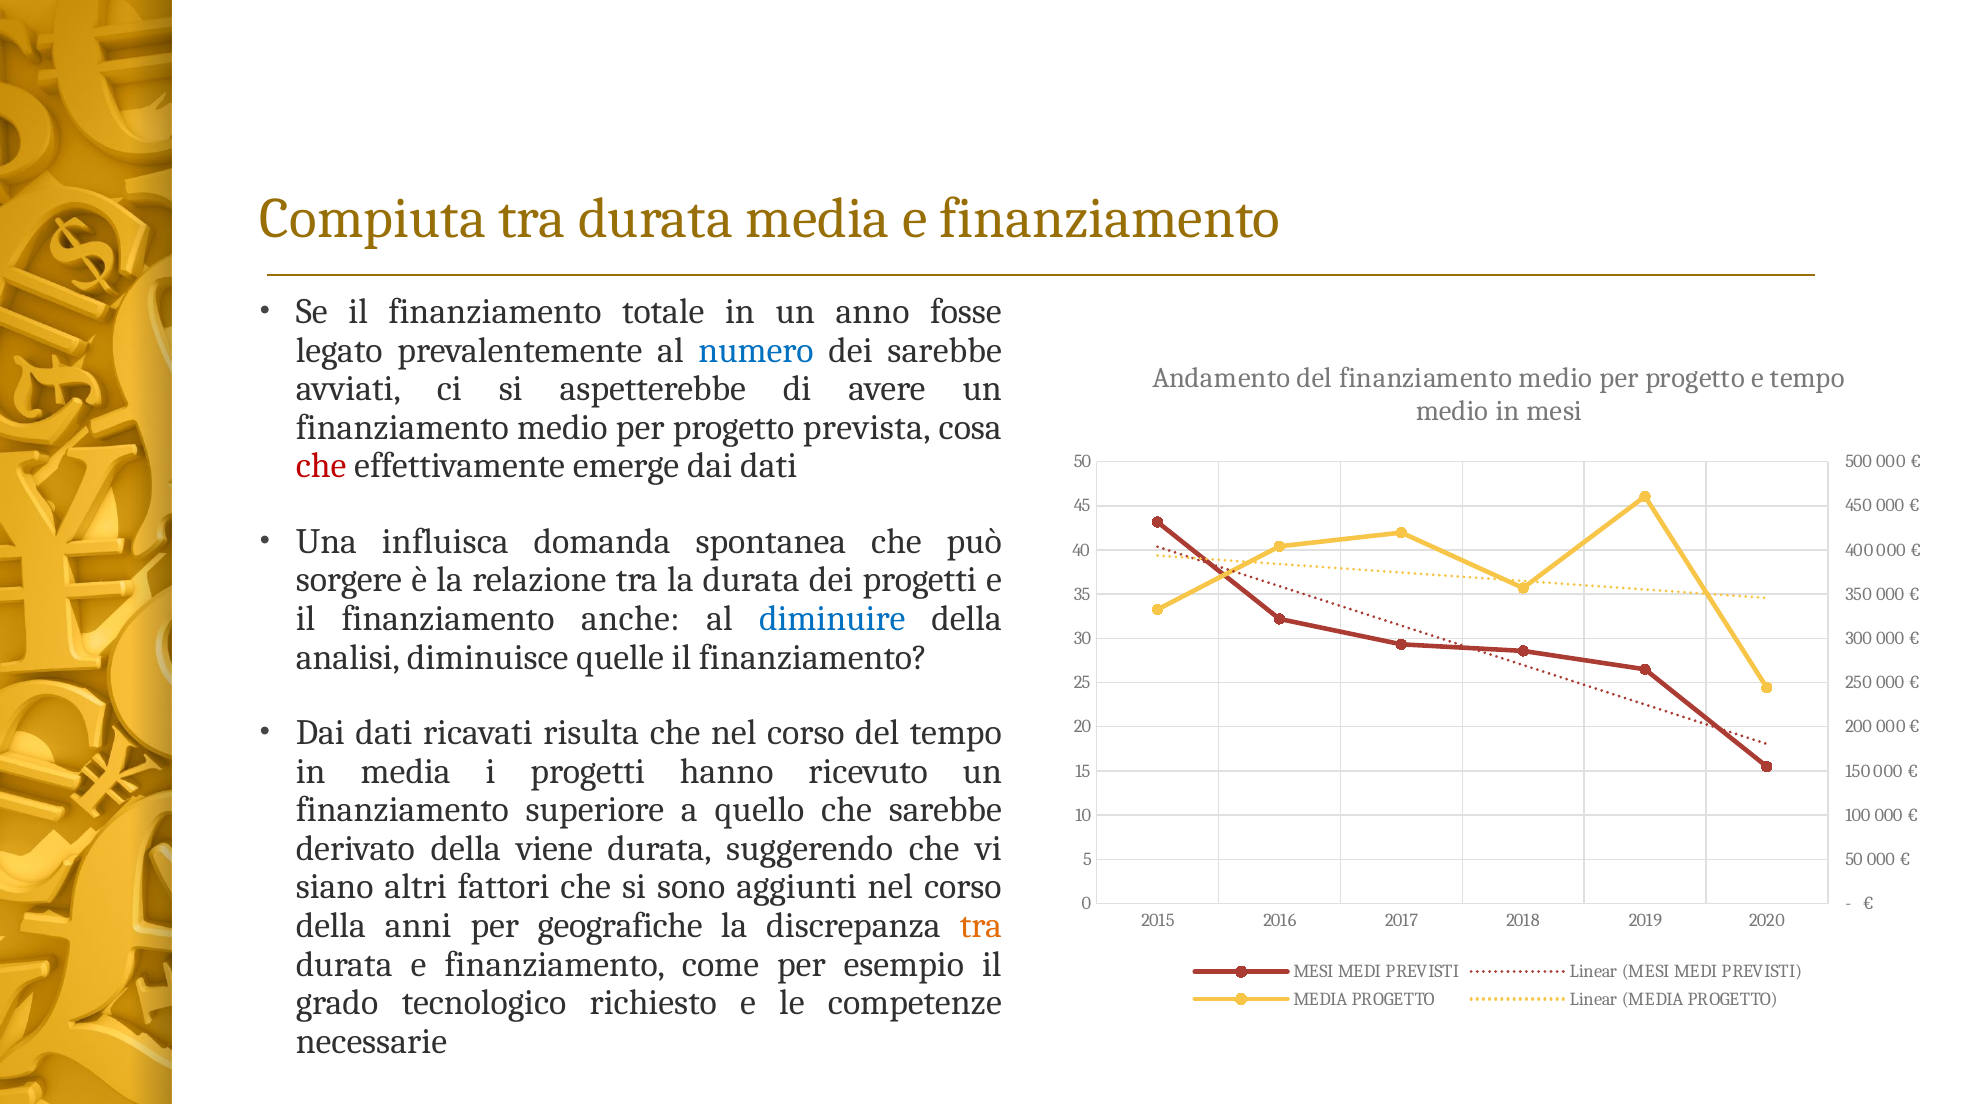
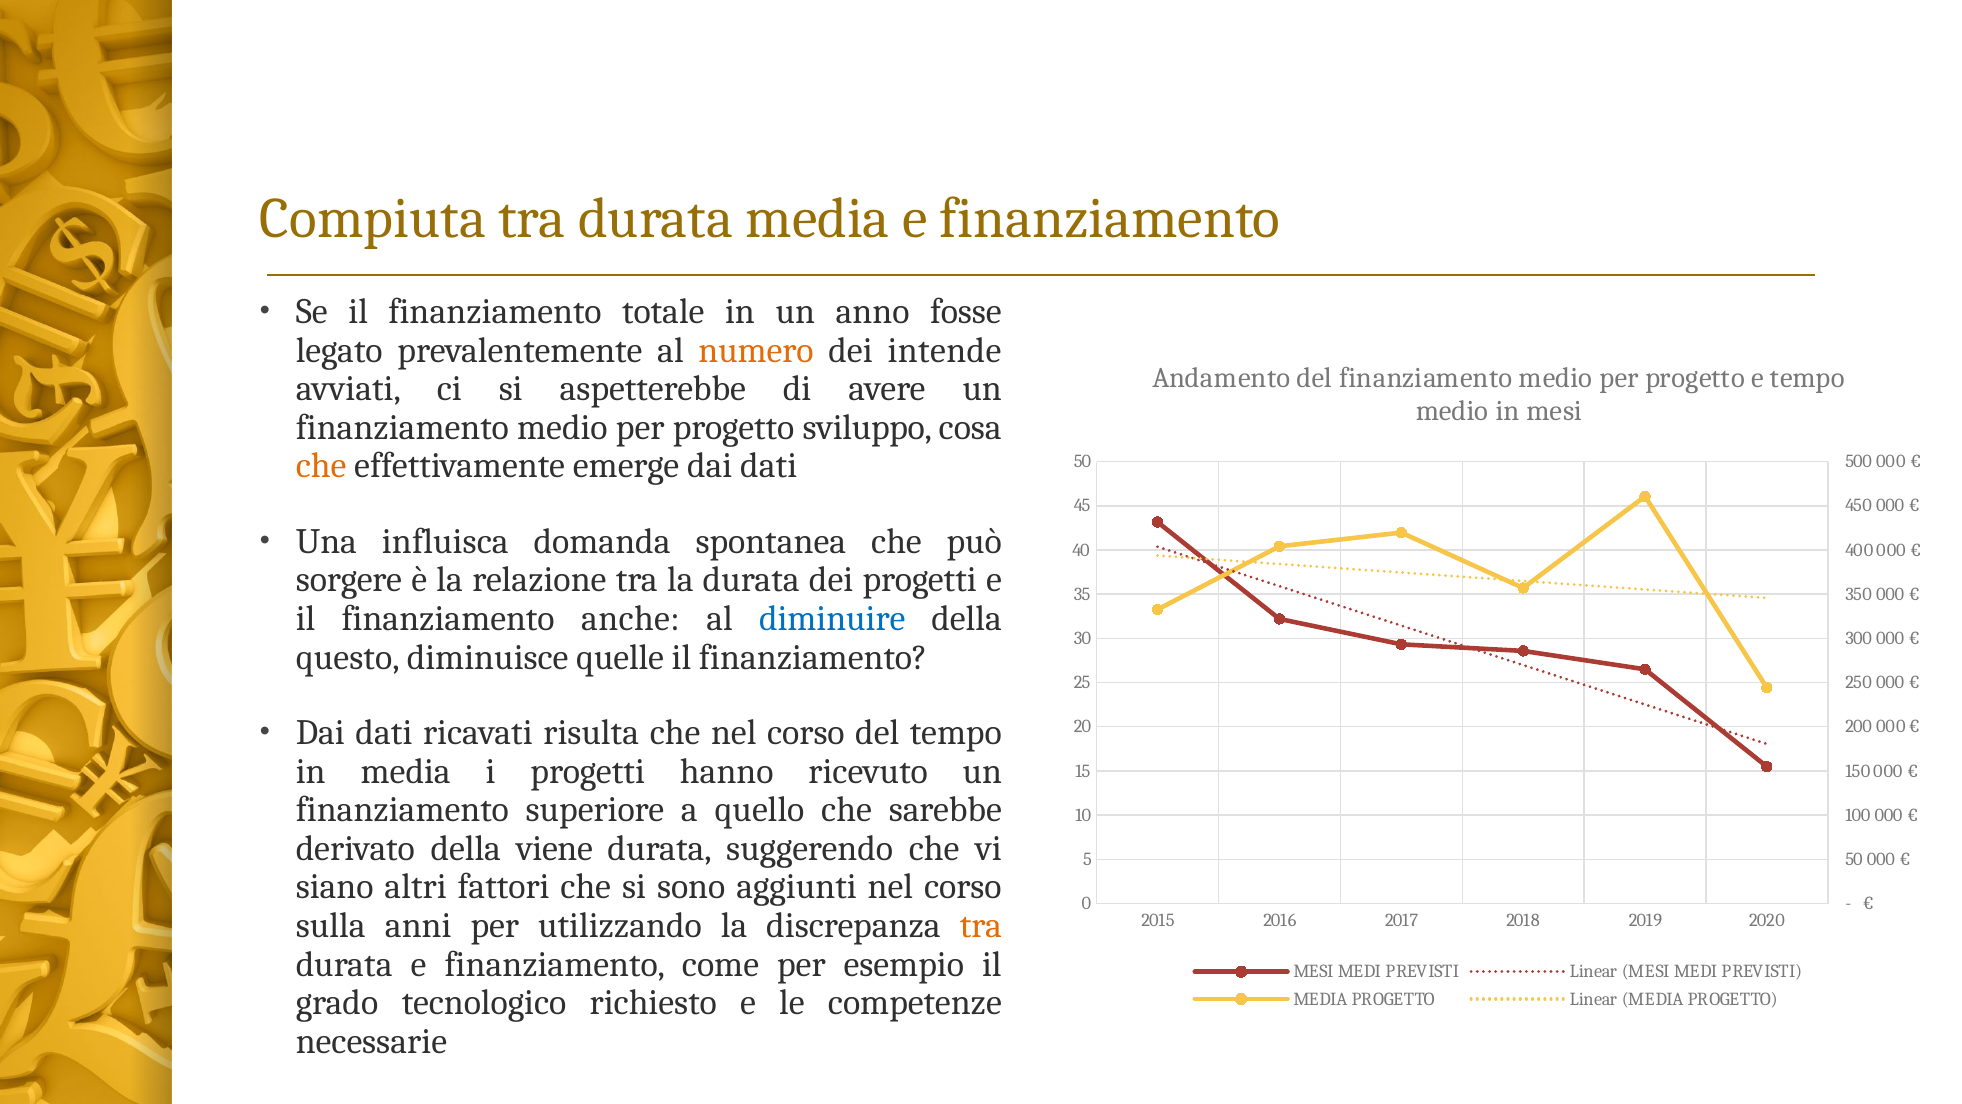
numero colour: blue -> orange (756, 350)
dei sarebbe: sarebbe -> intende (944, 350)
prevista: prevista -> sviluppo (867, 428)
che colour: red -> orange (321, 466)
analisi: analisi -> questo (348, 657)
della: della -> sulla (331, 926)
geografiche: geografiche -> utilizzando (620, 926)
